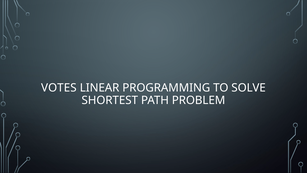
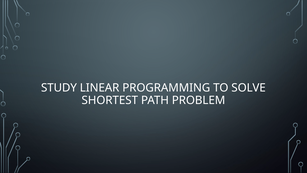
VOTES: VOTES -> STUDY (59, 88)
